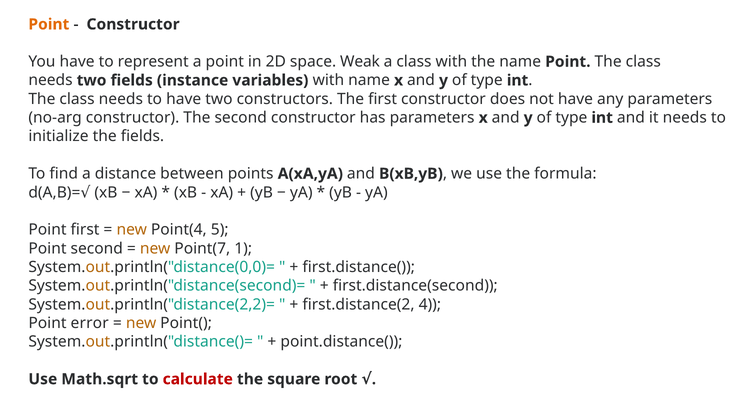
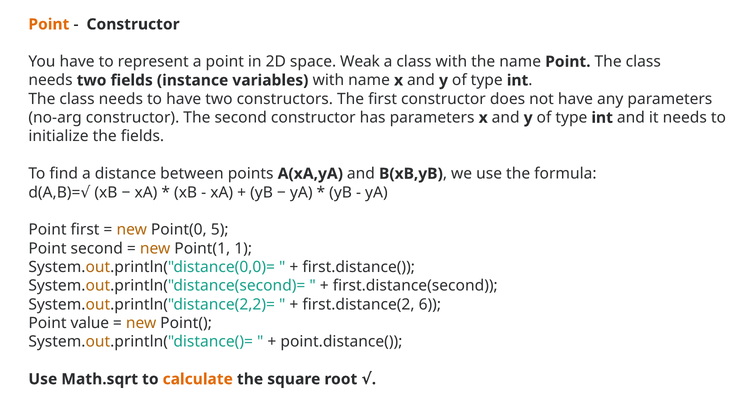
Point(4: Point(4 -> Point(0 (179, 230)
Point(7: Point(7 -> Point(1 (202, 249)
4: 4 -> 6 (430, 305)
error: error -> value (90, 323)
calculate colour: red -> orange (198, 379)
